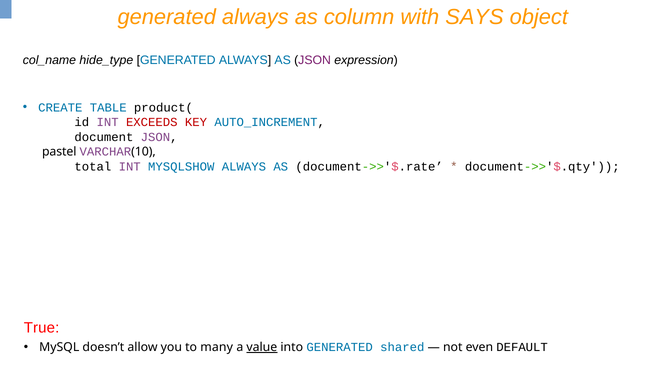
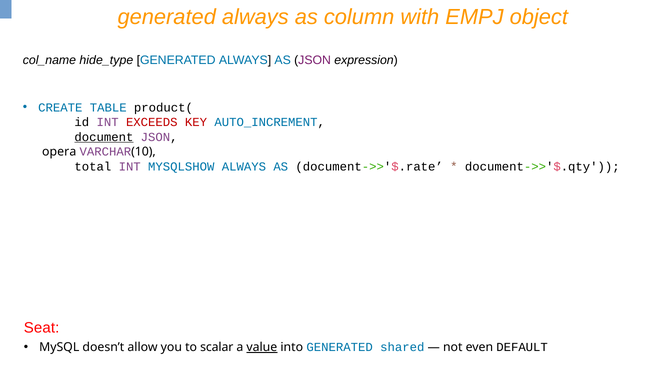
SAYS: SAYS -> EMPJ (474, 17)
document underline: none -> present (104, 137)
pastel: pastel -> opera (59, 152)
True: True -> Seat (42, 328)
many: many -> scalar (217, 348)
